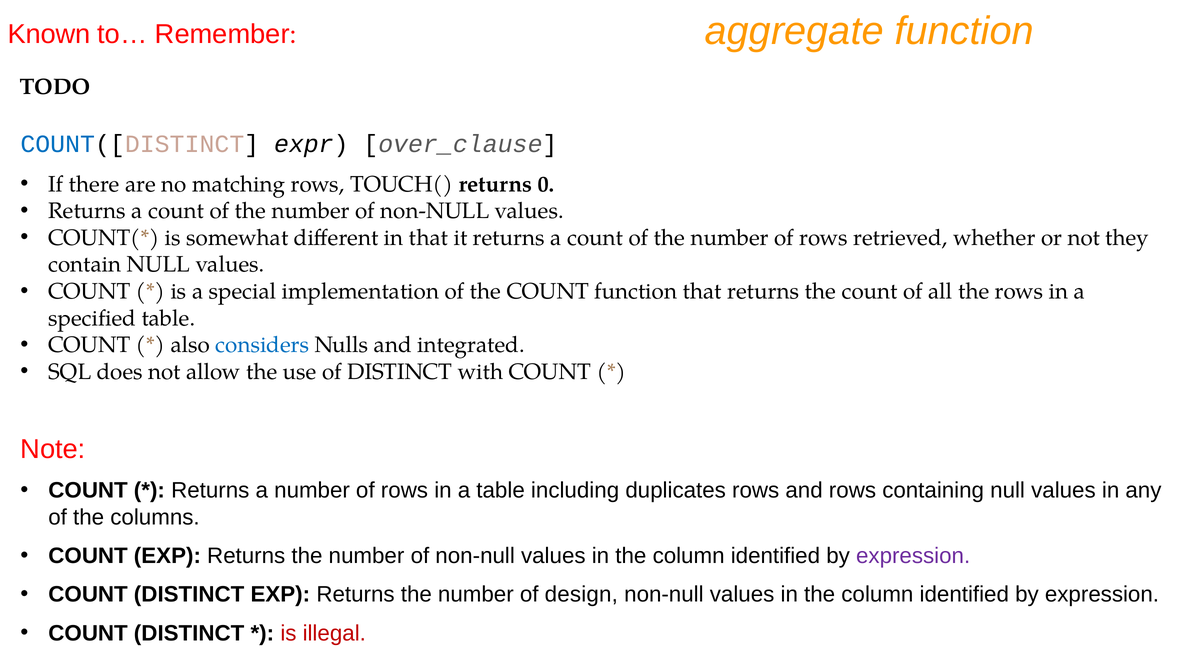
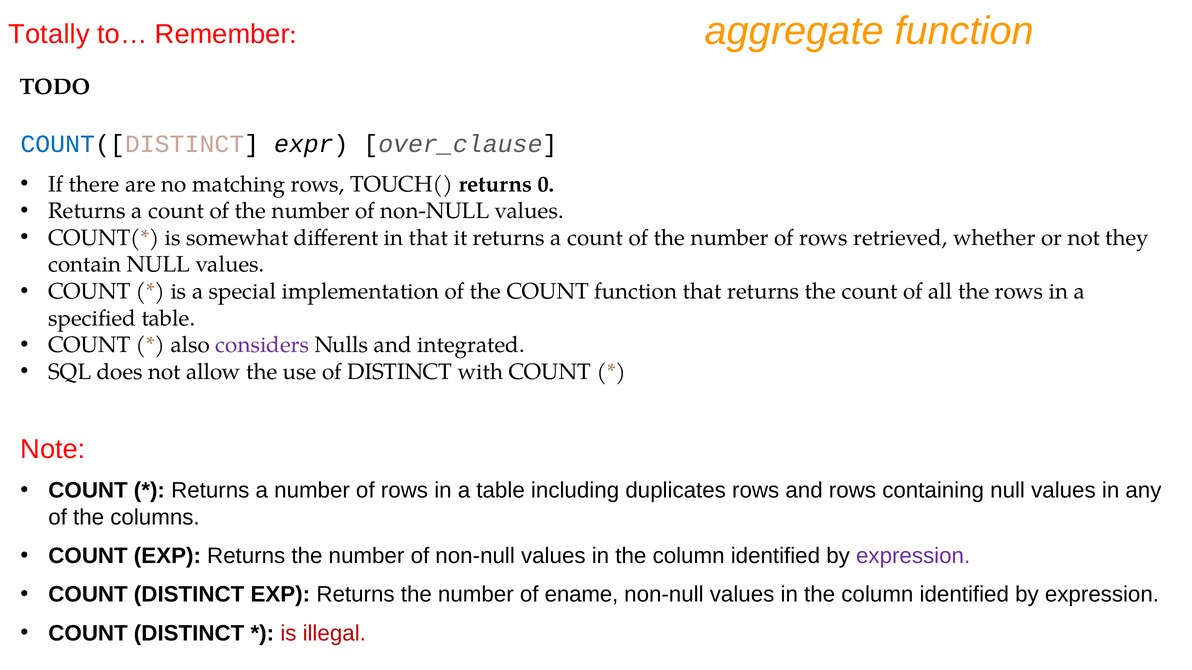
Known: Known -> Totally (49, 34)
considers colour: blue -> purple (262, 345)
design: design -> ename (581, 595)
